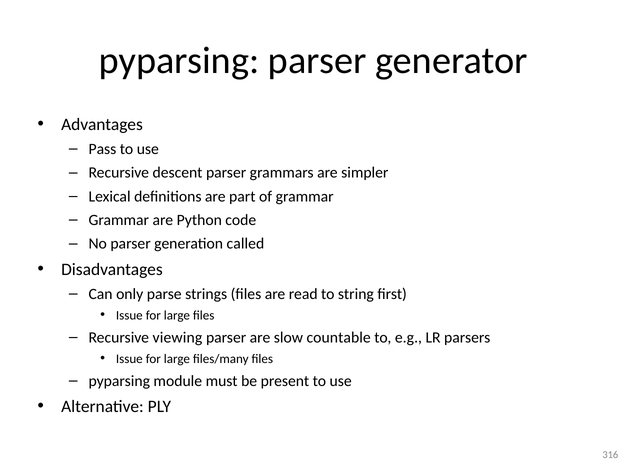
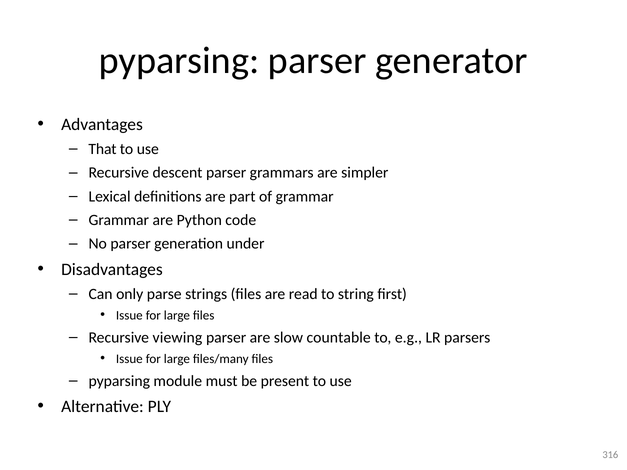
Pass: Pass -> That (103, 149)
called: called -> under (246, 244)
